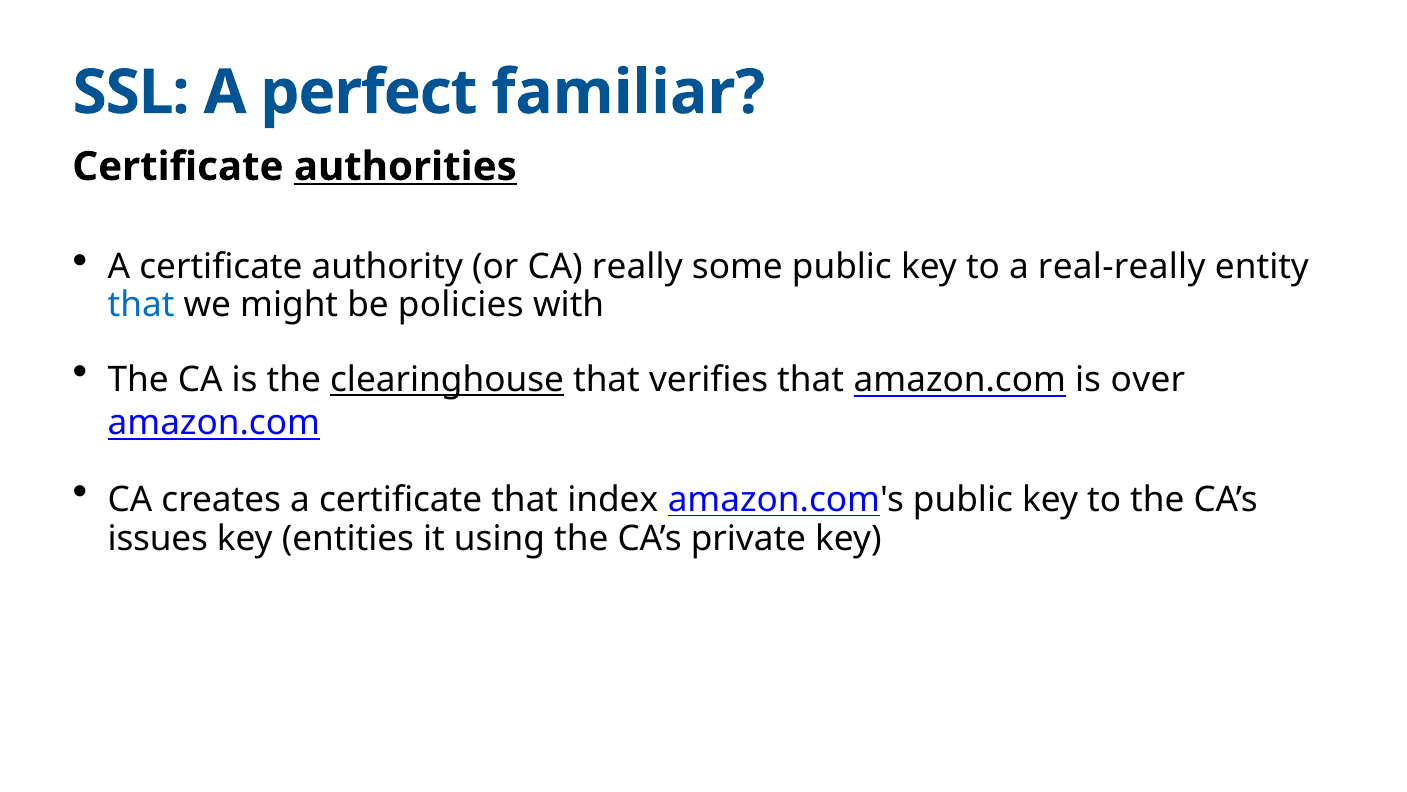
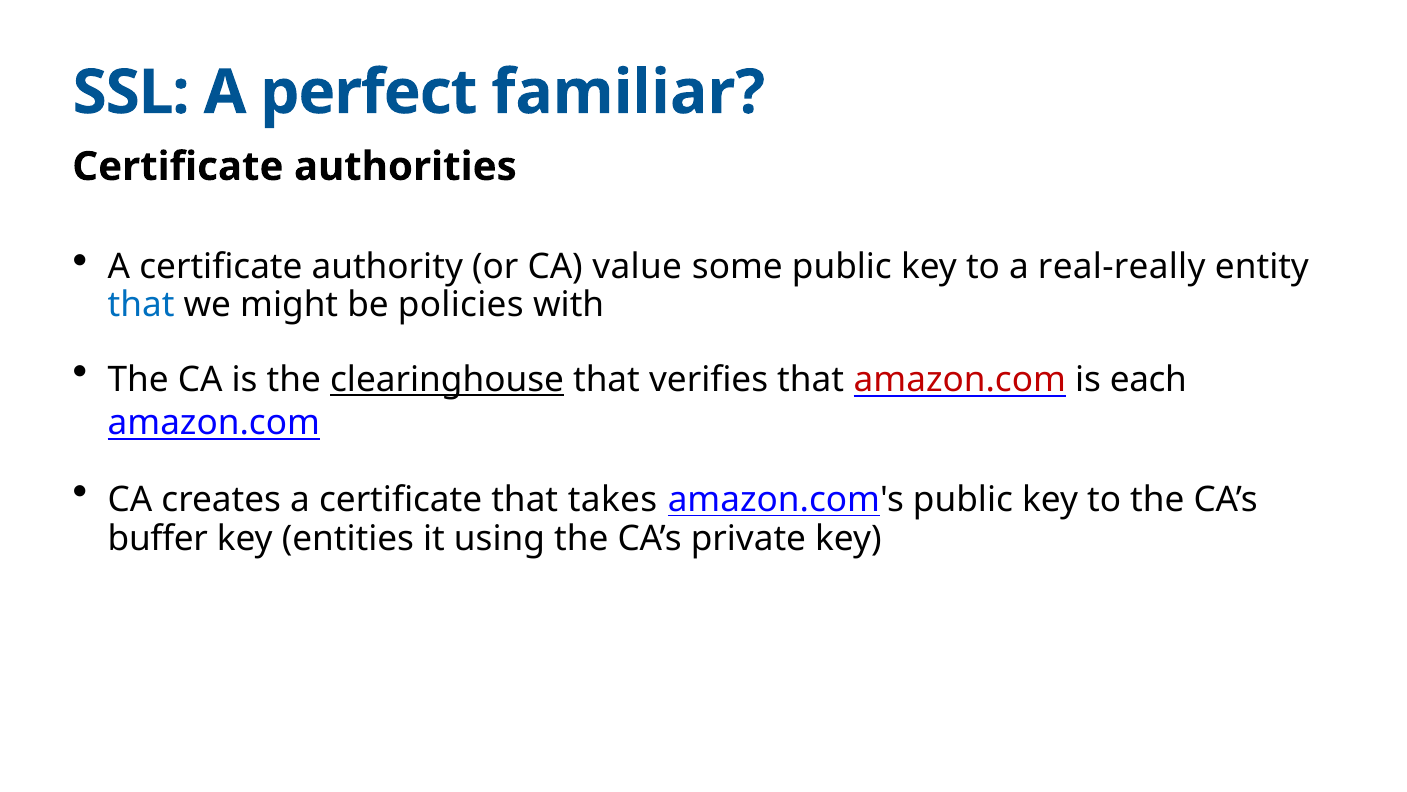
authorities underline: present -> none (405, 167)
really: really -> value (637, 267)
amazon.com colour: black -> red (960, 380)
over: over -> each (1148, 380)
index: index -> takes (613, 499)
issues: issues -> buffer (158, 538)
